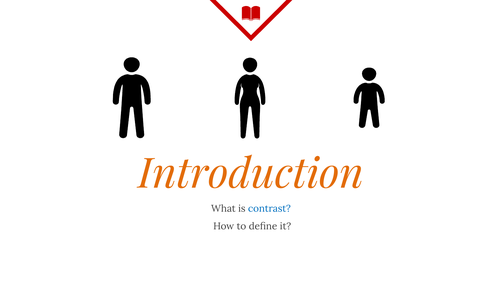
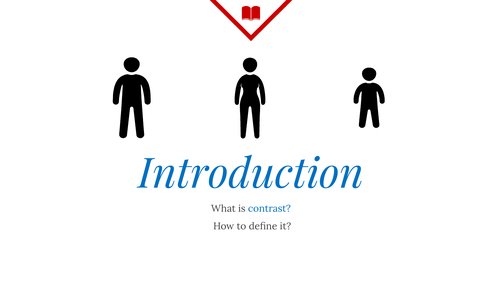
Introduction colour: orange -> blue (251, 174)
